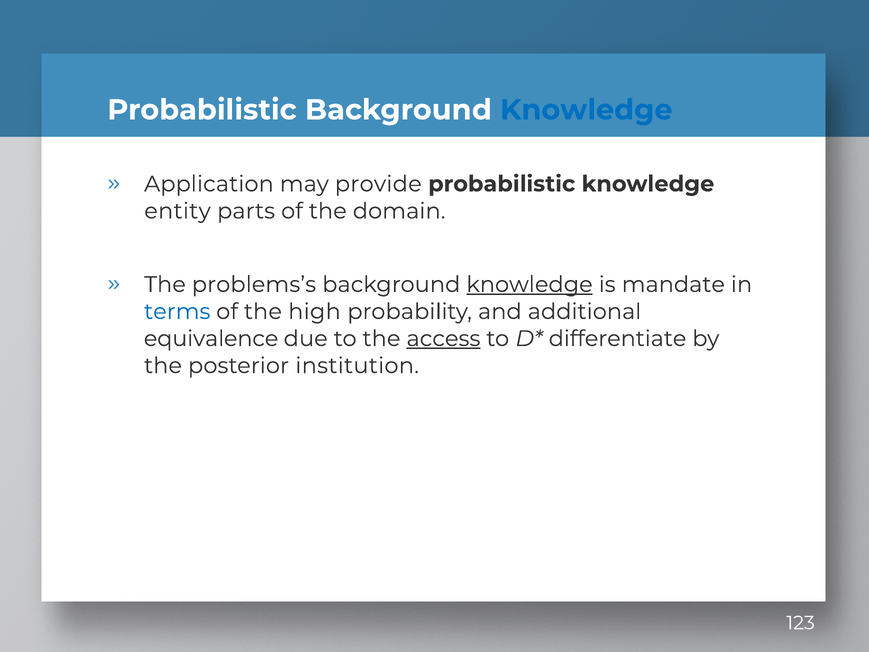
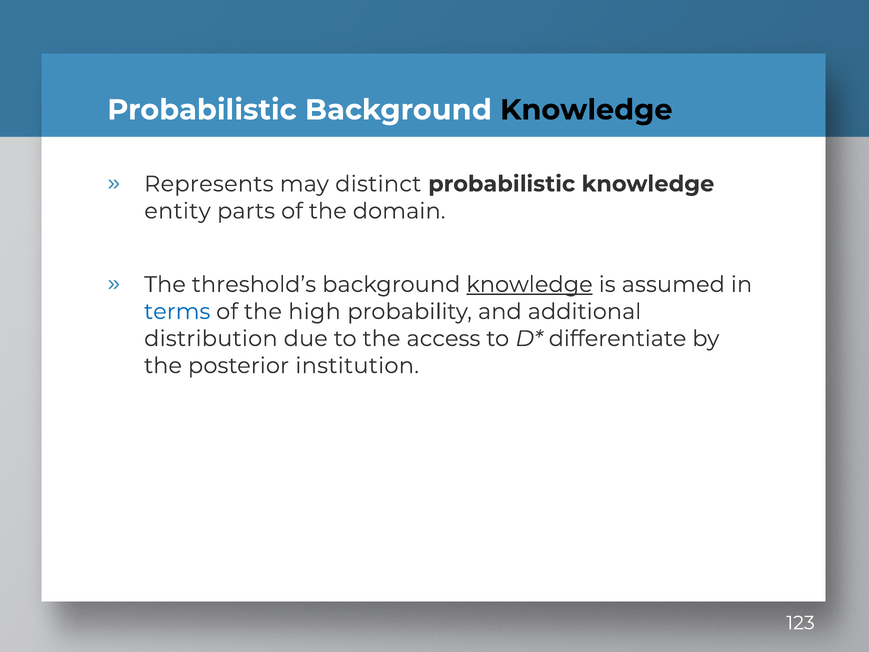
Knowledge colour: blue -> black (586, 110)
Application: Application -> Represents (209, 184)
provide: provide -> distinct (378, 184)
problems’s: problems’s -> threshold’s (254, 284)
mandate: mandate -> assumed (673, 284)
equivalence: equivalence -> distribution (211, 339)
access underline: present -> none (443, 339)
